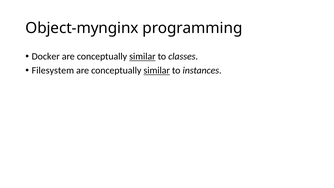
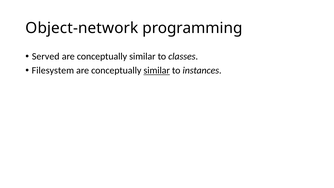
Object-mynginx: Object-mynginx -> Object-network (82, 28)
Docker: Docker -> Served (46, 56)
similar underline: present -> none (142, 56)
